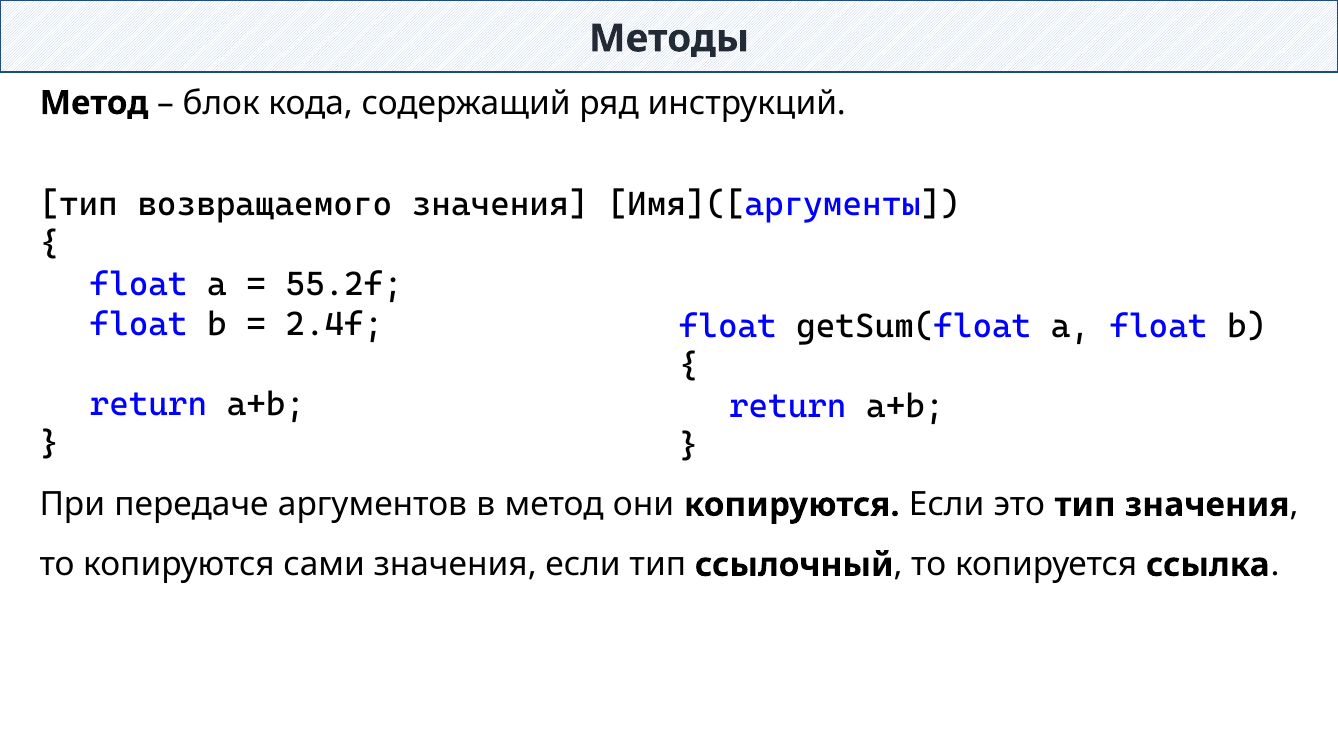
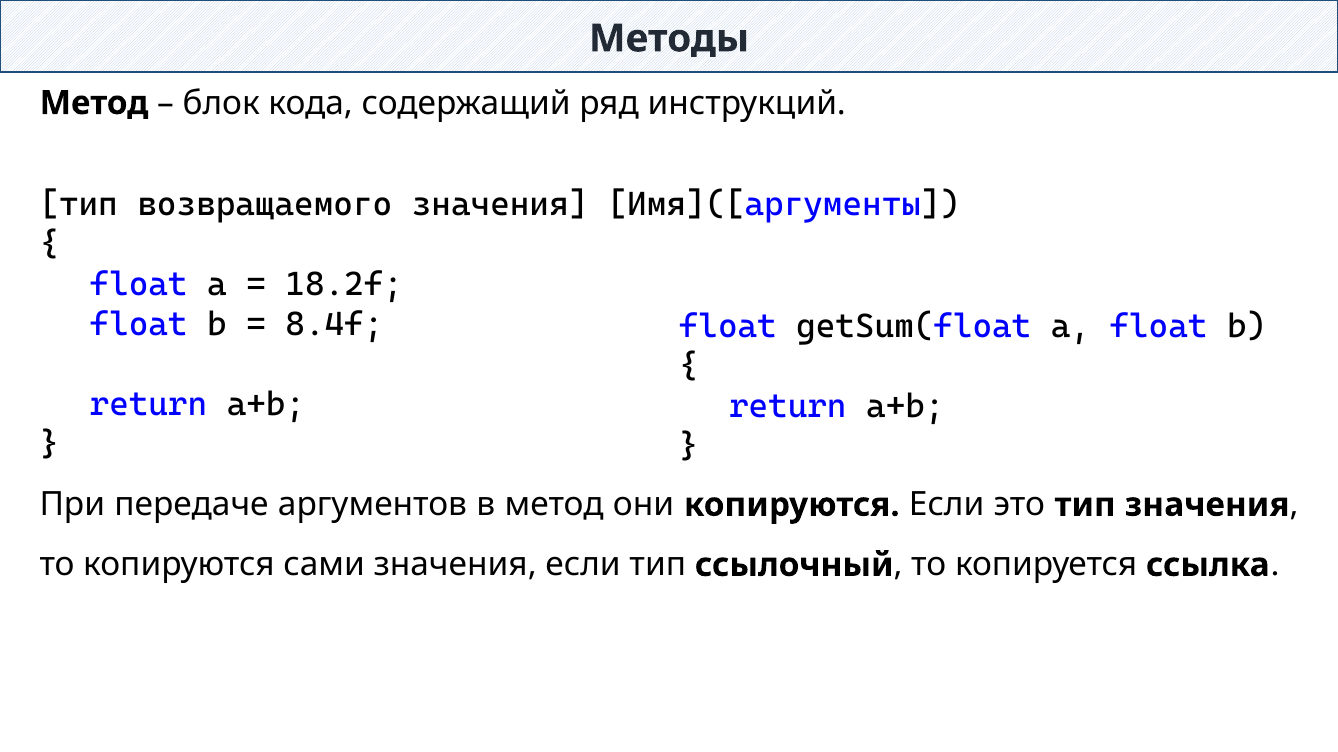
55.2f: 55.2f -> 18.2f (344, 284)
2.4f: 2.4f -> 8.4f (334, 325)
